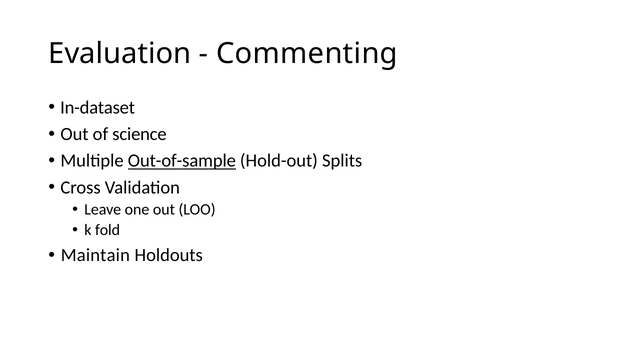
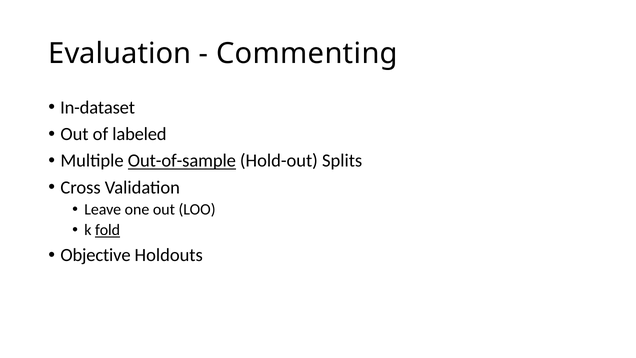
science: science -> labeled (139, 134)
fold underline: none -> present (108, 230)
Maintain: Maintain -> Objective (96, 255)
